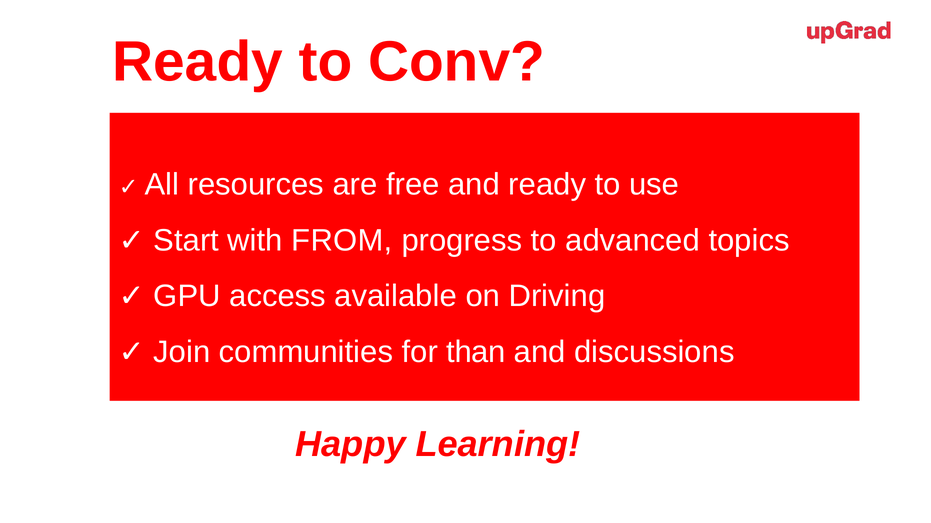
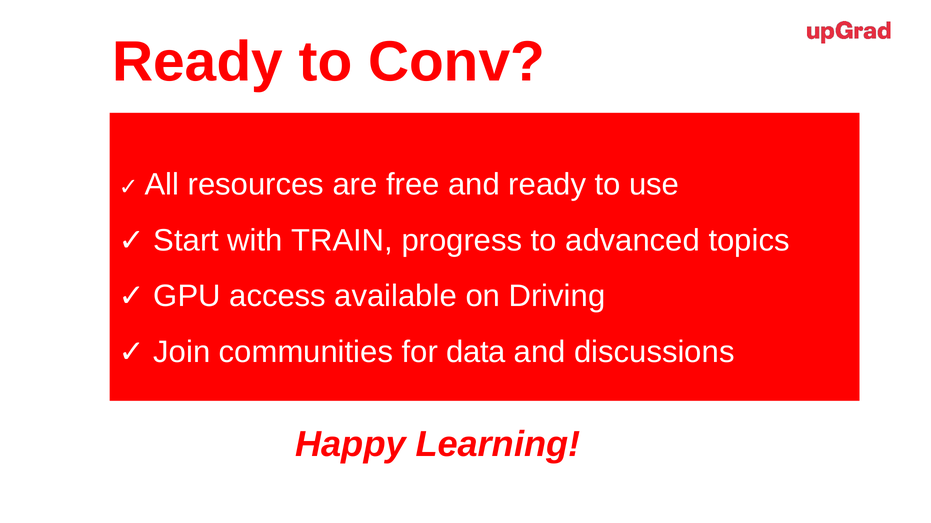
FROM: FROM -> TRAIN (342, 241)
than: than -> data (476, 352)
